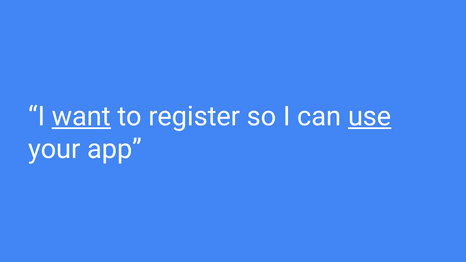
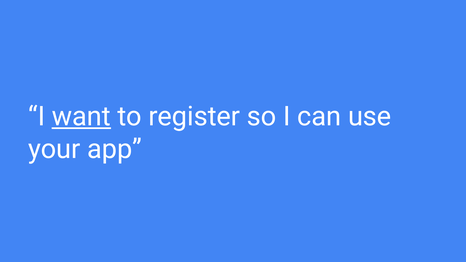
use underline: present -> none (370, 117)
